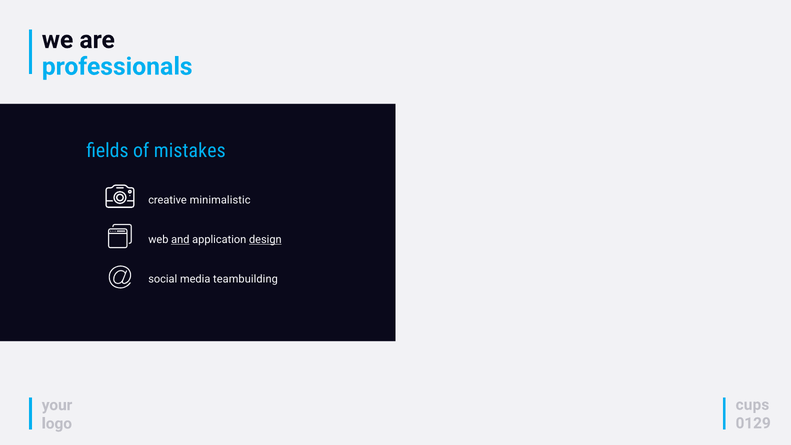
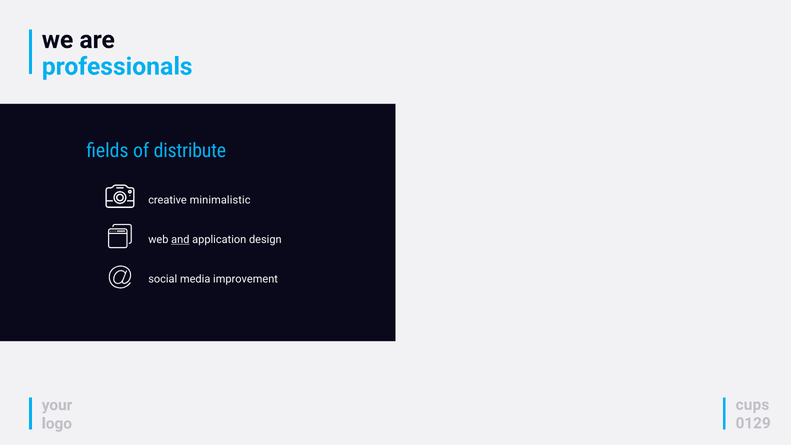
mistakes: mistakes -> distribute (190, 151)
design underline: present -> none (265, 239)
teambuilding: teambuilding -> improvement (246, 279)
